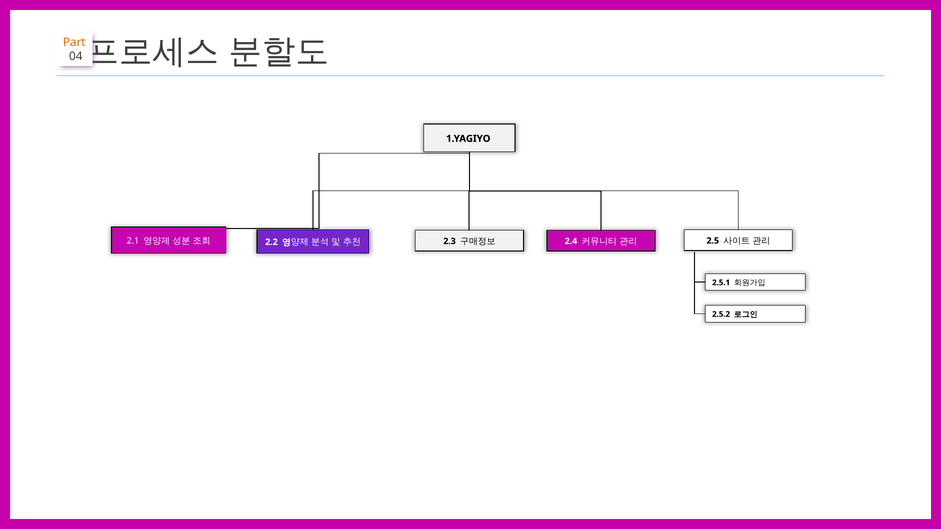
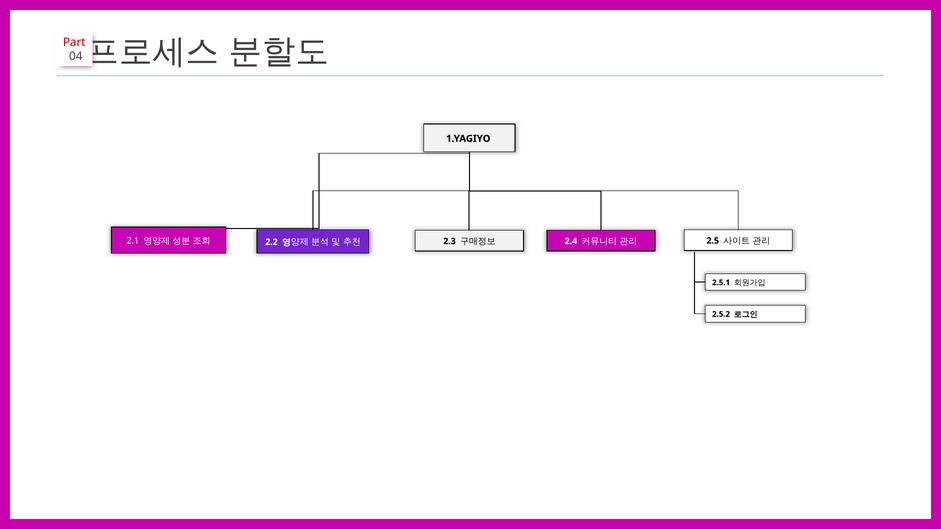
Part colour: orange -> red (74, 42)
